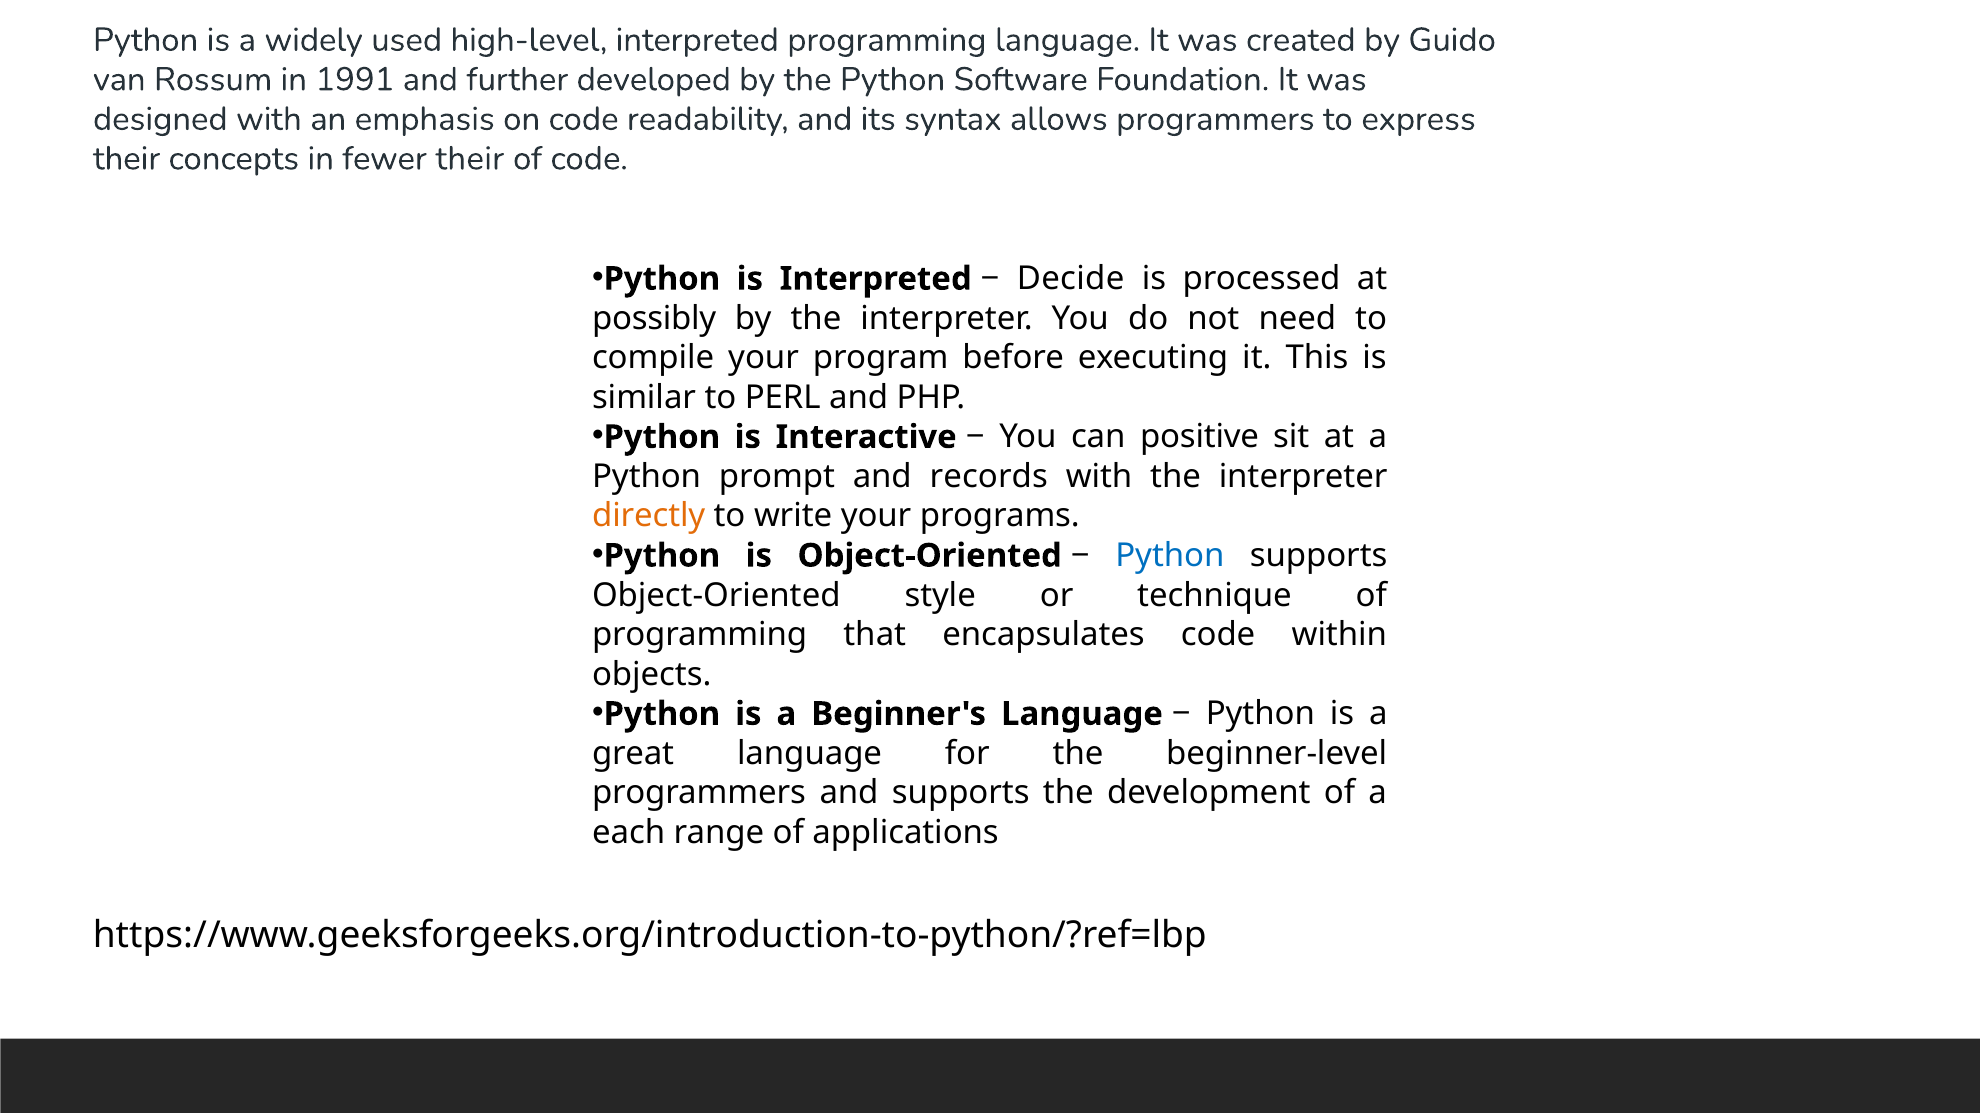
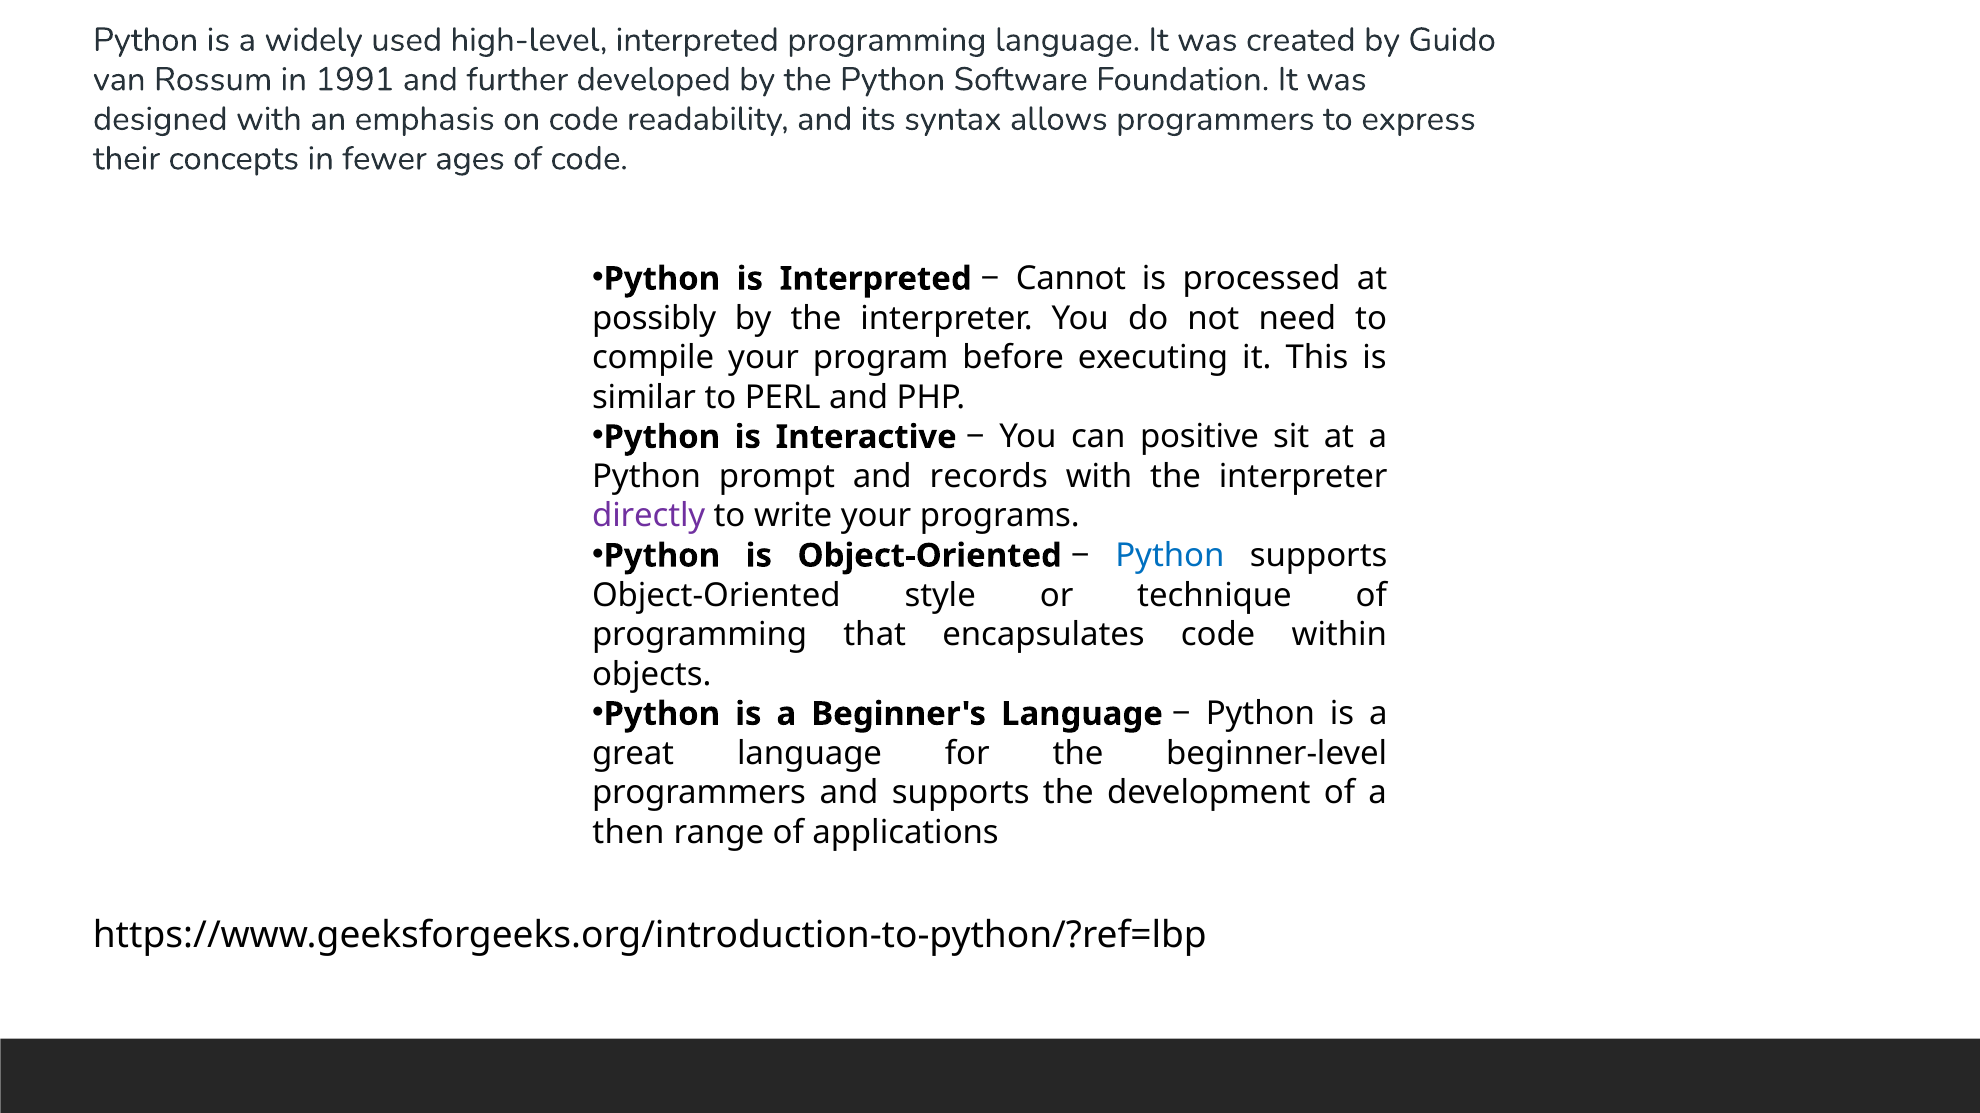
fewer their: their -> ages (470, 159)
Decide: Decide -> Cannot (1071, 279)
directly colour: orange -> purple (649, 516)
each: each -> then (628, 833)
